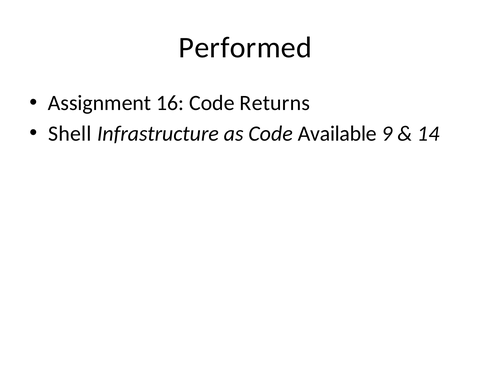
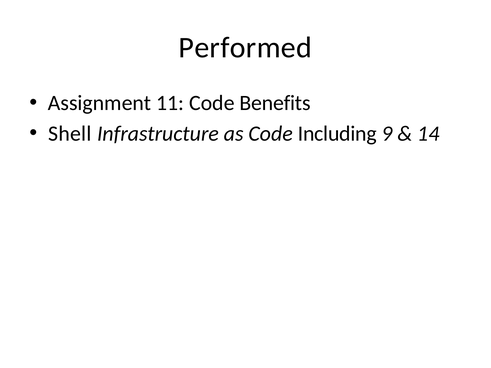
16: 16 -> 11 (170, 103)
Returns: Returns -> Benefits (275, 103)
Available: Available -> Including (337, 134)
